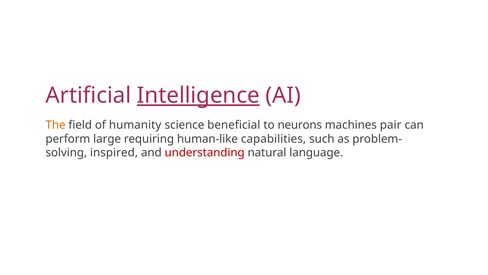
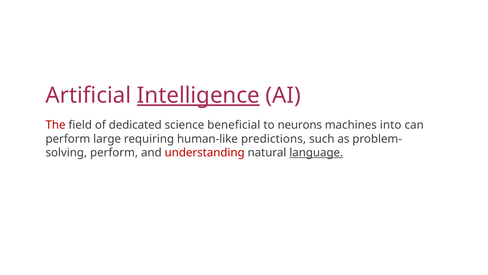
The colour: orange -> red (56, 125)
humanity: humanity -> dedicated (135, 125)
pair: pair -> into (391, 125)
capabilities: capabilities -> predictions (274, 139)
inspired: inspired -> perform (114, 153)
language underline: none -> present (316, 153)
